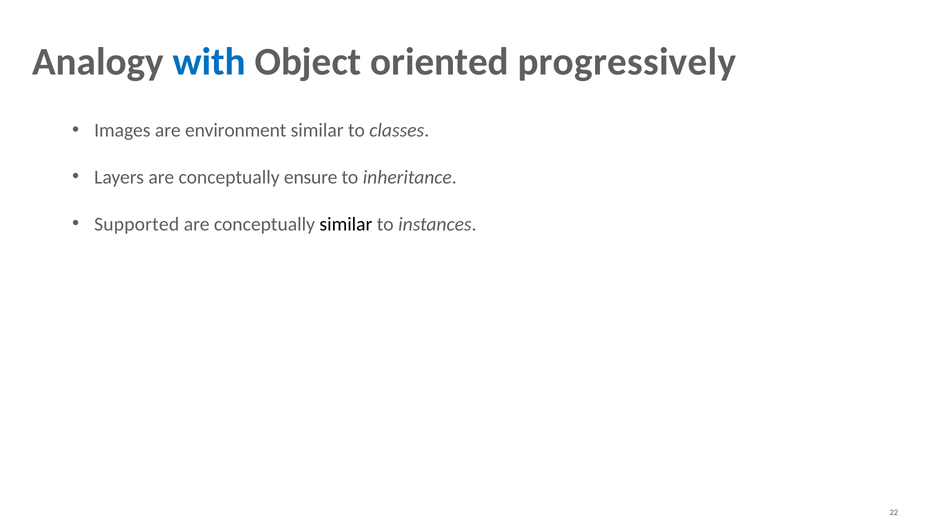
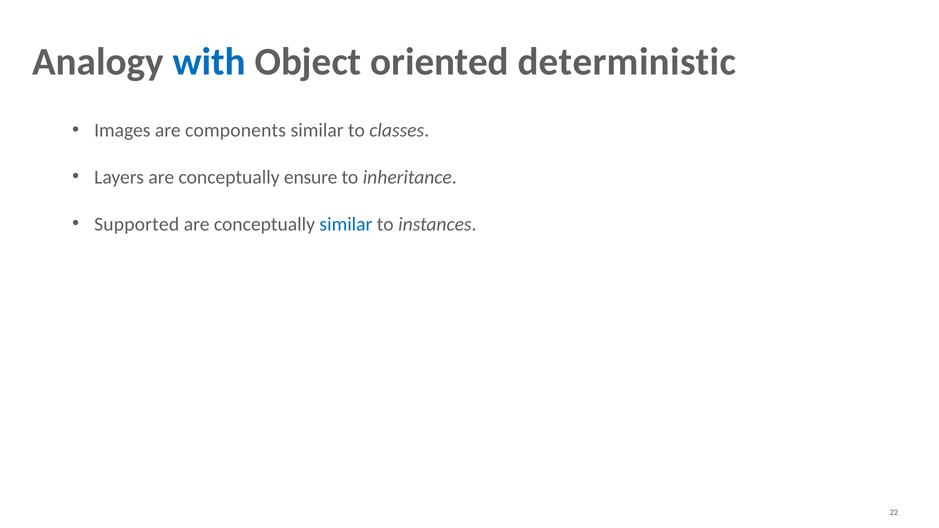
progressively: progressively -> deterministic (627, 62)
environment: environment -> components (236, 130)
similar colour: black -> blue (346, 224)
